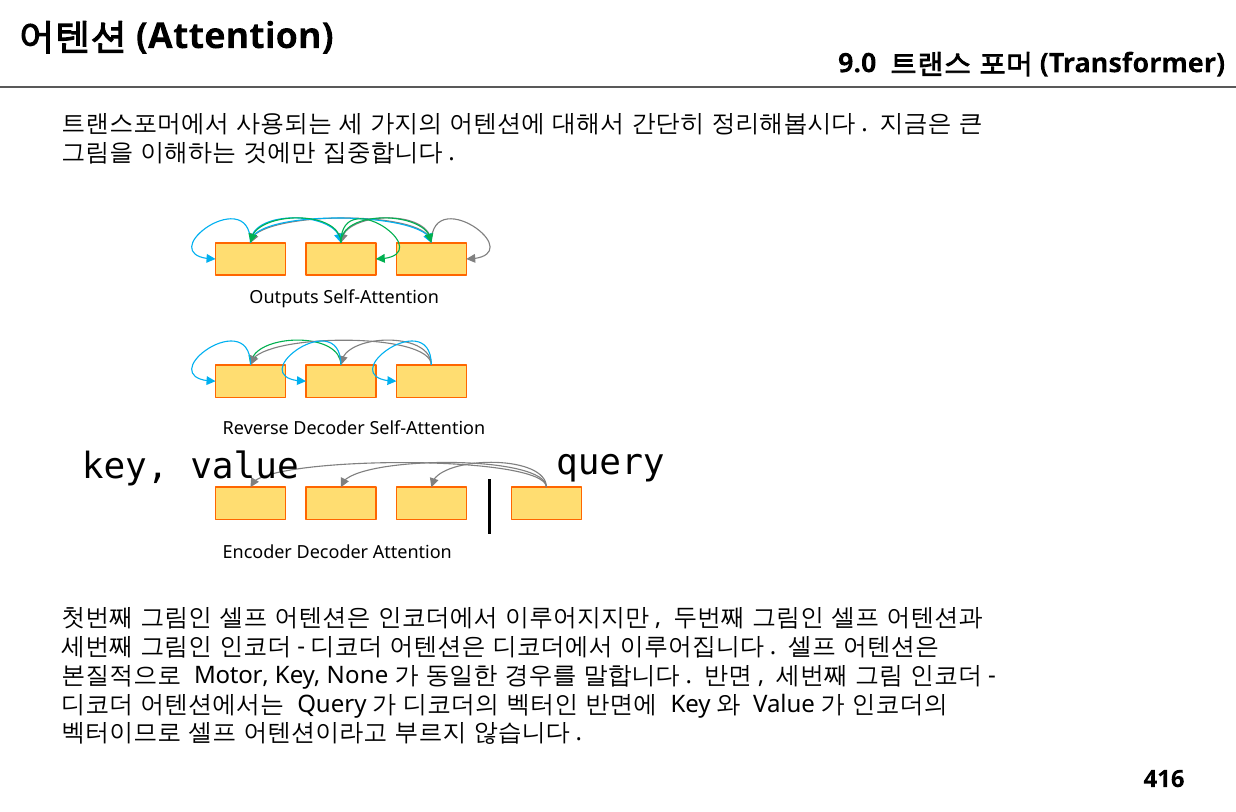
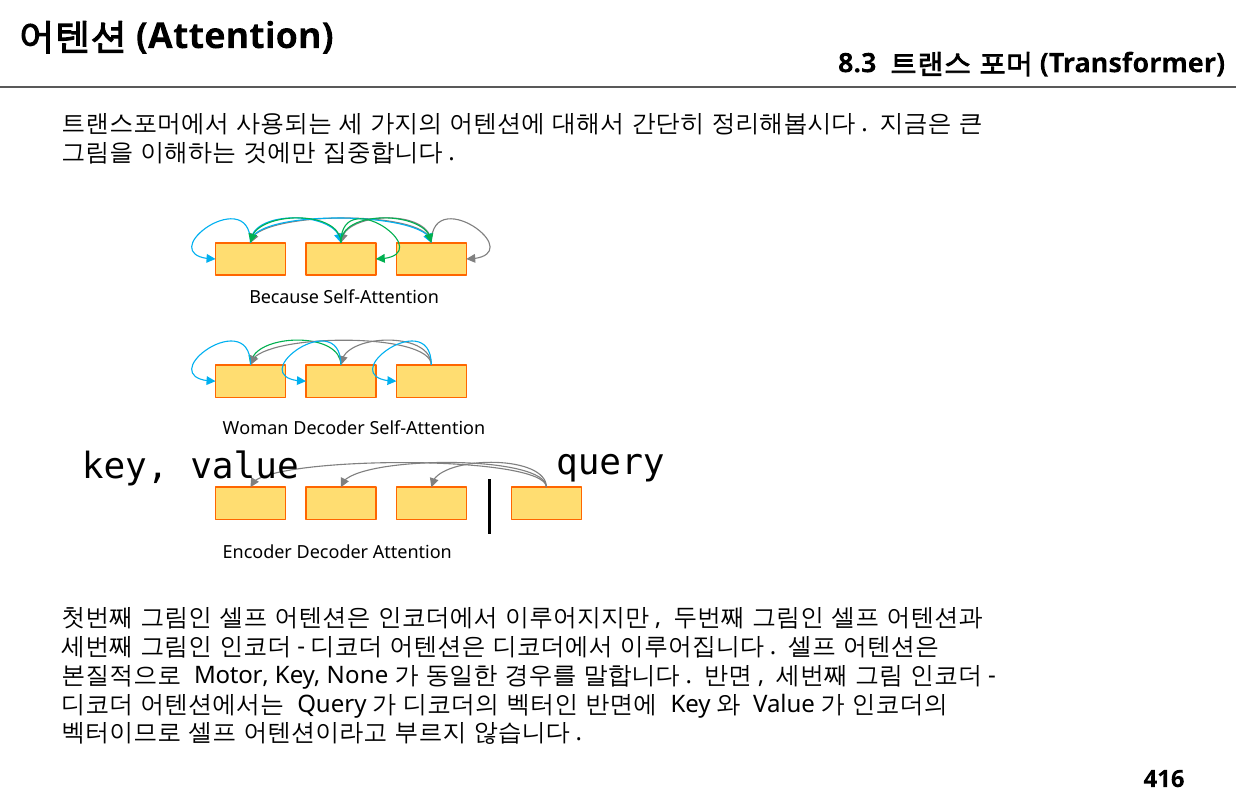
9.0: 9.0 -> 8.3 (857, 63)
Outputs: Outputs -> Because (284, 298)
Reverse: Reverse -> Woman (256, 428)
